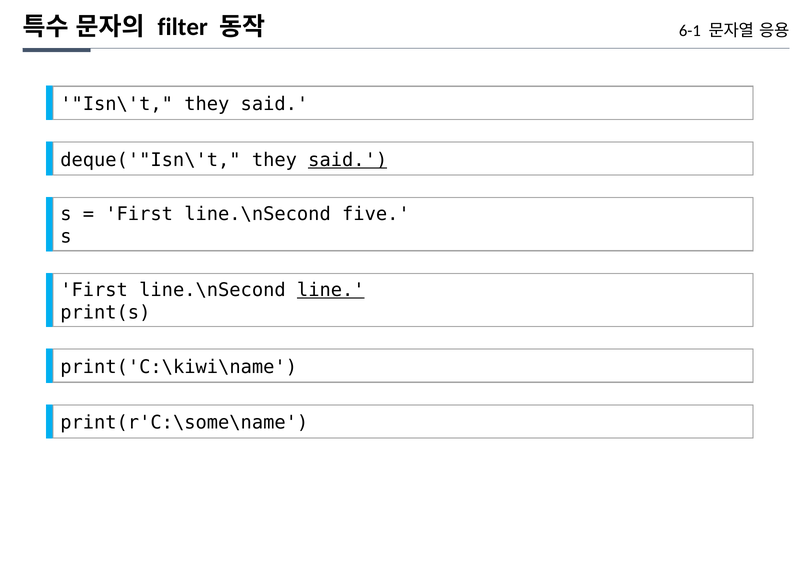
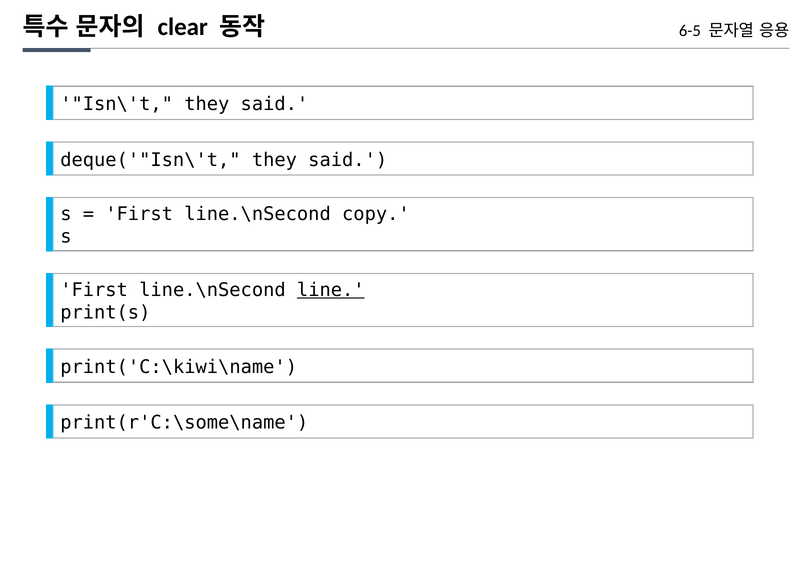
filter: filter -> clear (183, 27)
6-1: 6-1 -> 6-5 (690, 31)
said underline: present -> none (348, 160)
five: five -> copy (376, 214)
